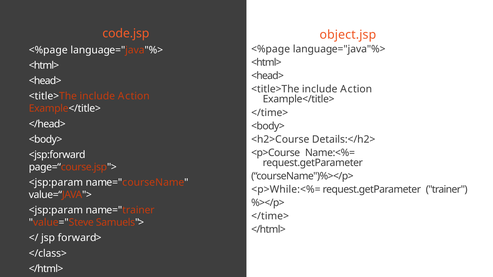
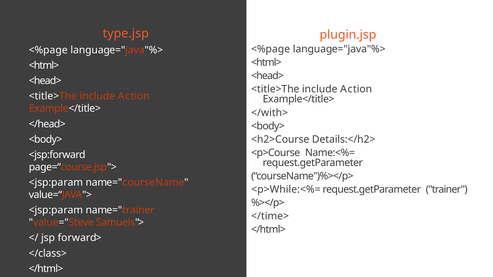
code.jsp: code.jsp -> type.jsp (126, 34)
object.jsp: object.jsp -> plugin.jsp (348, 35)
</time>: </time> -> </with> (270, 113)
